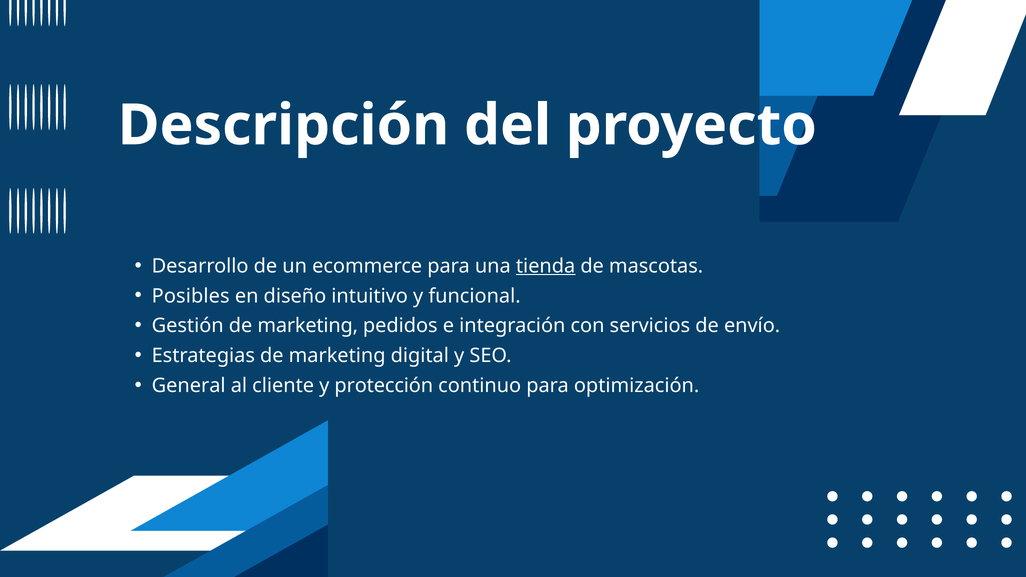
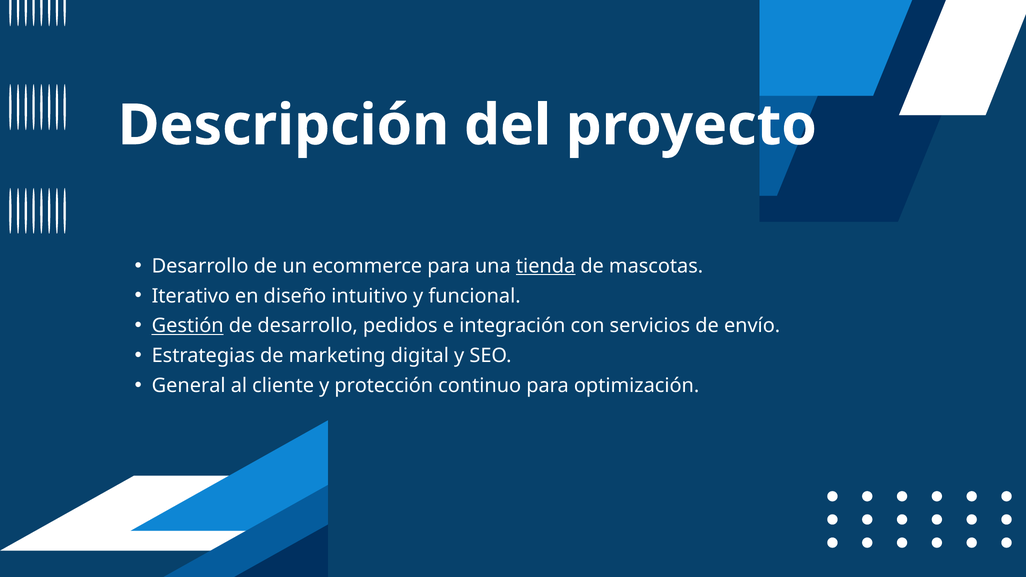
Posibles: Posibles -> Iterativo (191, 296)
Gestión underline: none -> present (188, 326)
marketing: marketing -> desarrollo (308, 326)
